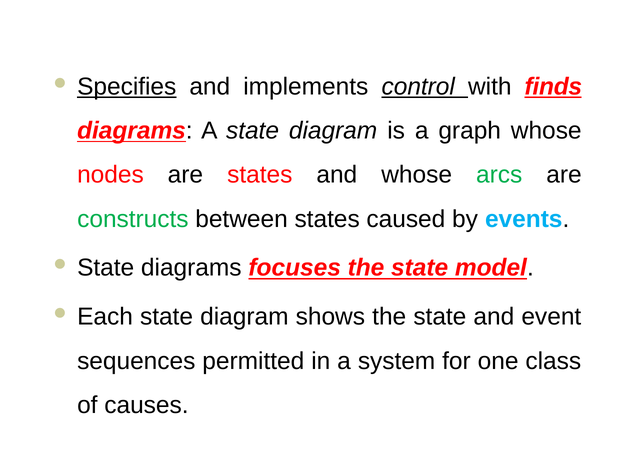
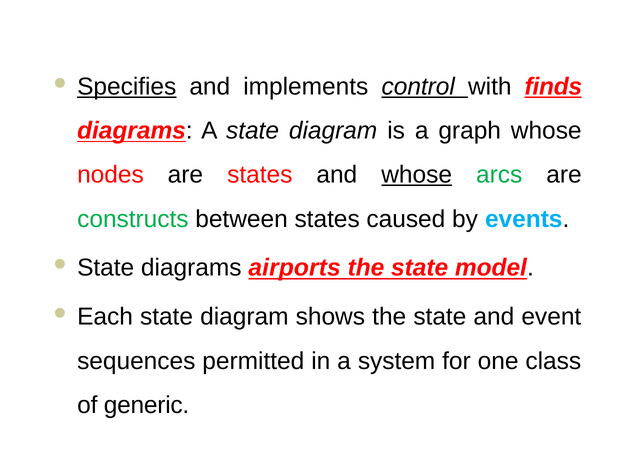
whose underline: none -> present (417, 175)
focuses: focuses -> airports (295, 268)
causes: causes -> generic (147, 405)
